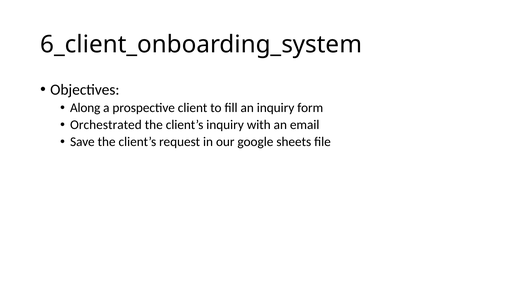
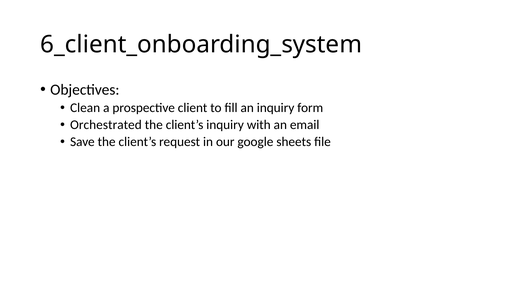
Along: Along -> Clean (85, 108)
